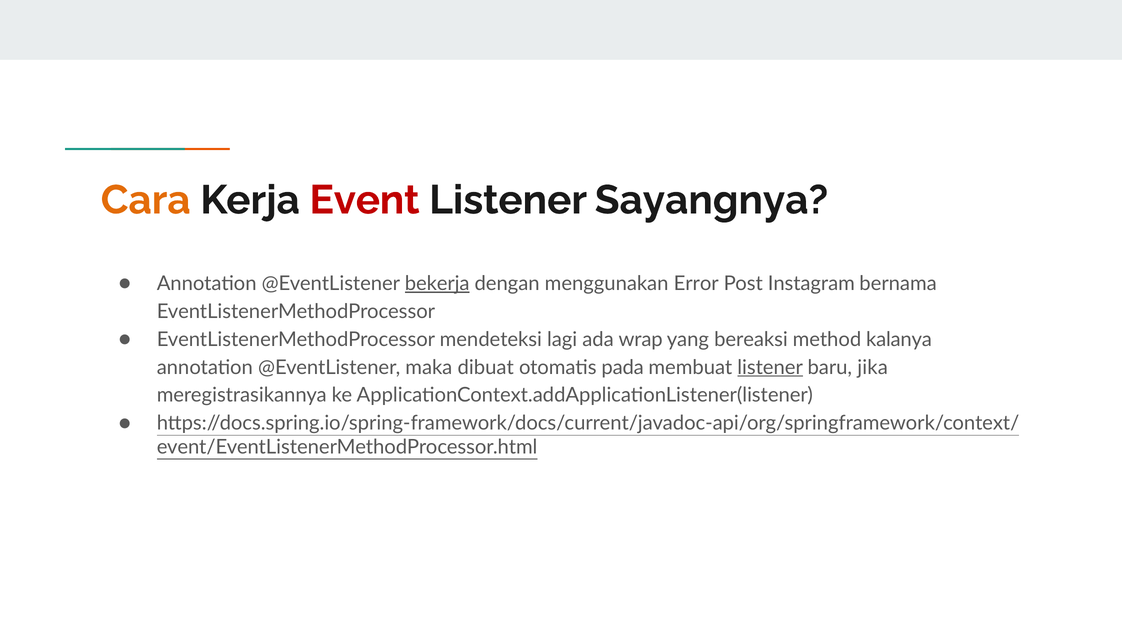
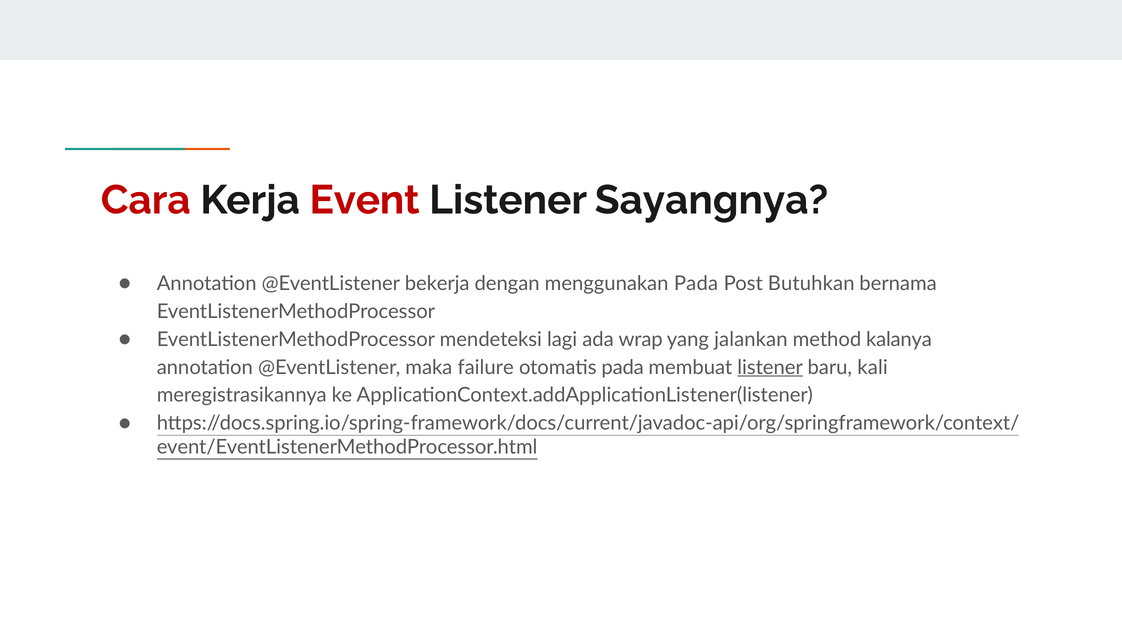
Cara colour: orange -> red (146, 200)
bekerja underline: present -> none (437, 284)
menggunakan Error: Error -> Pada (696, 284)
Instagram: Instagram -> Butuhkan (811, 284)
bereaksi: bereaksi -> jalankan (751, 339)
dibuat: dibuat -> failure (486, 367)
jika: jika -> kali (873, 367)
